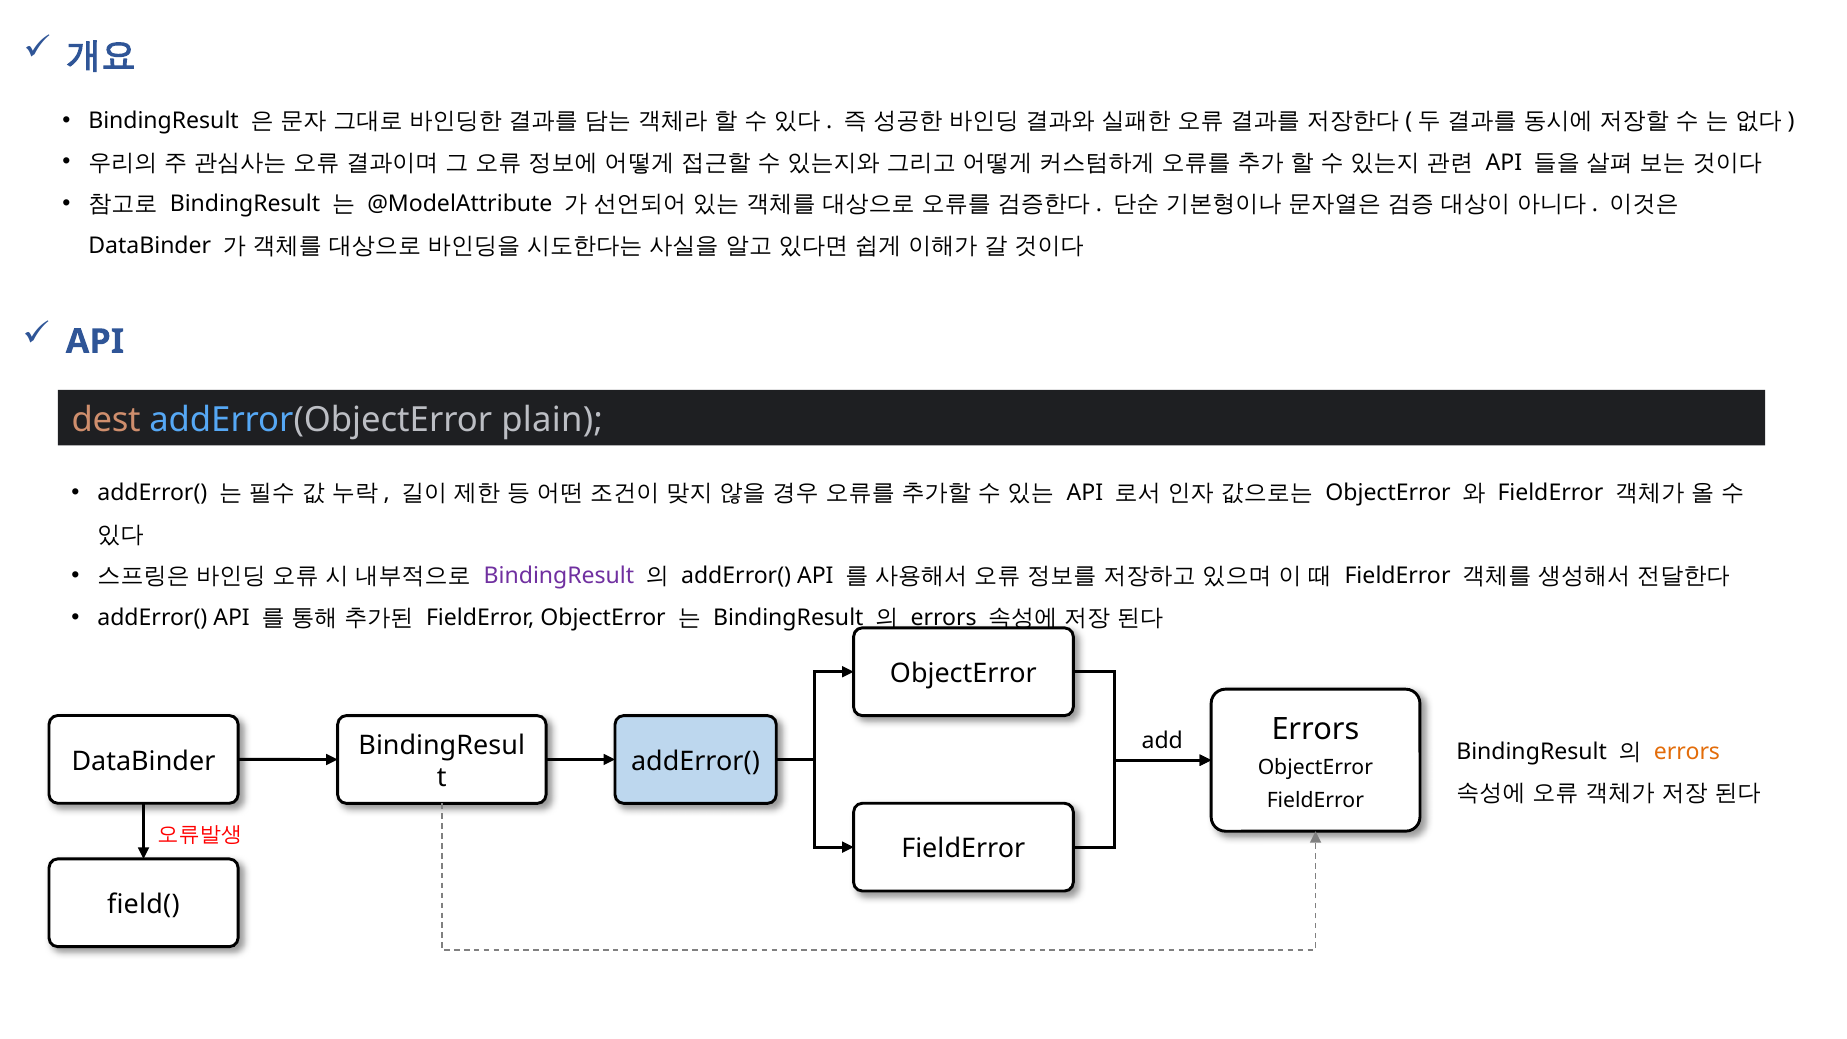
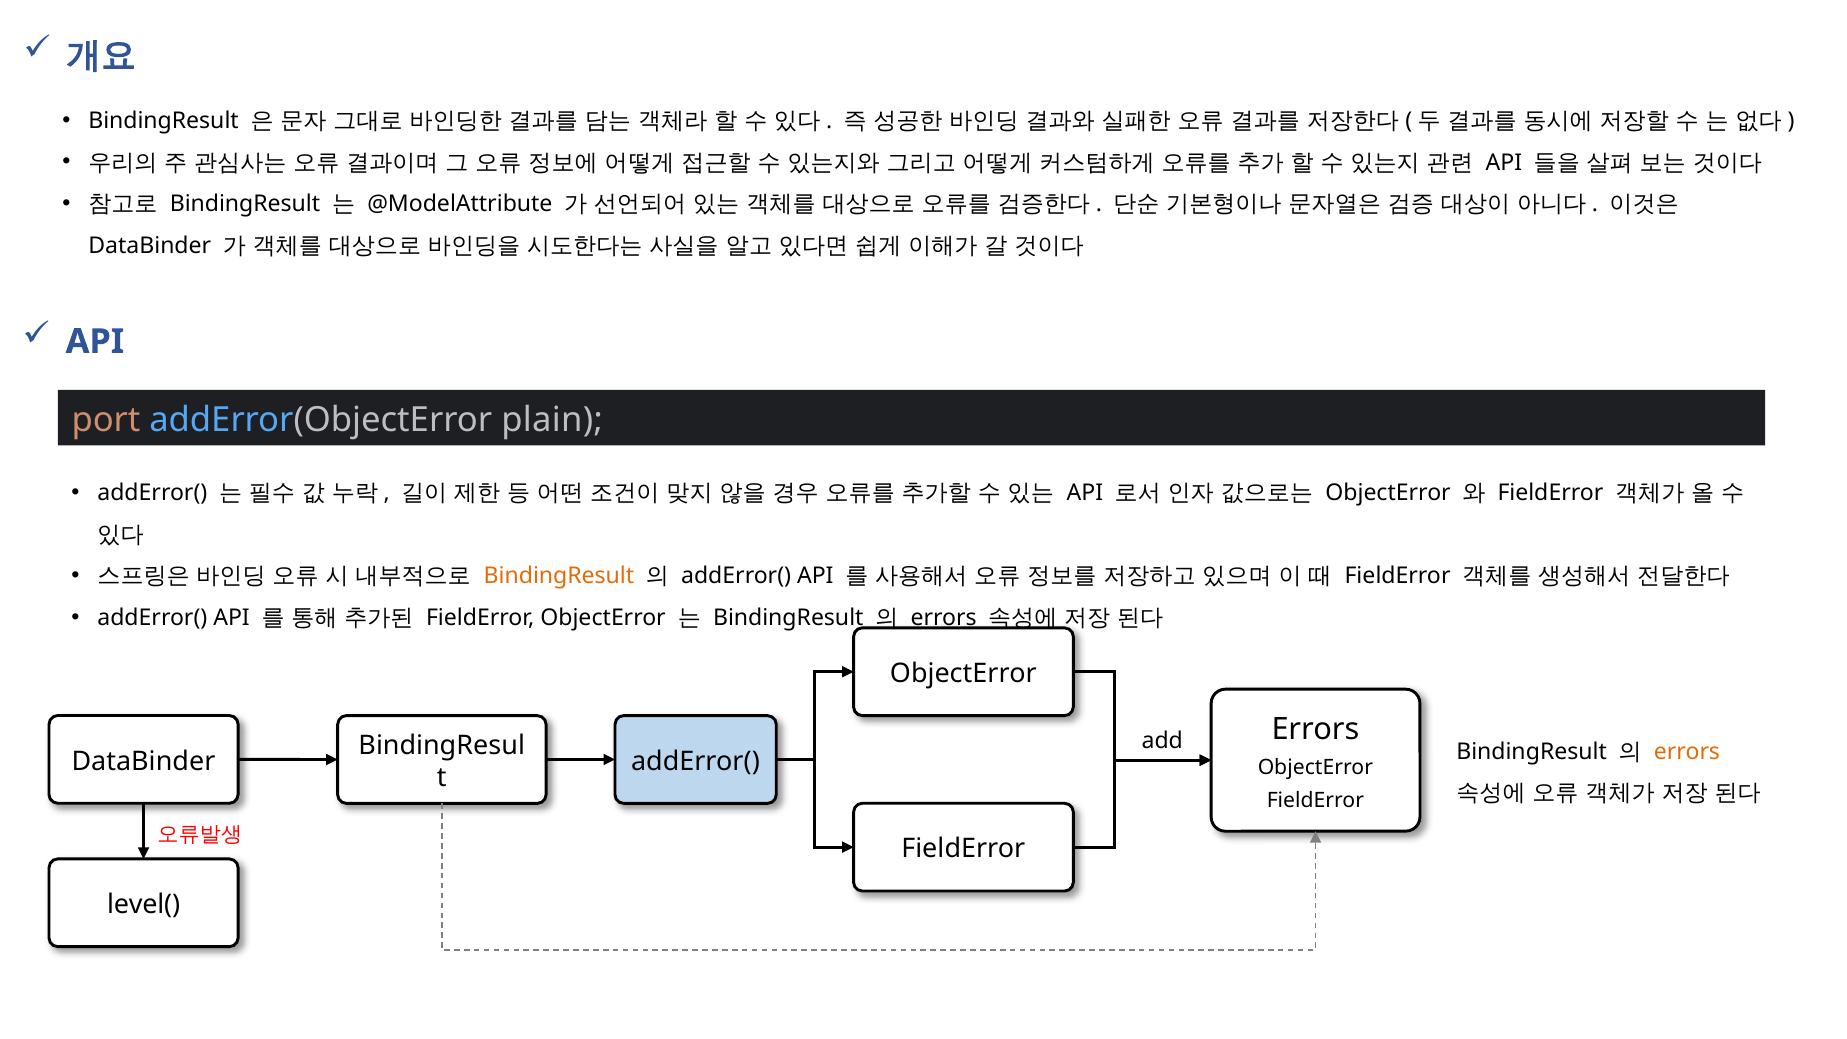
dest: dest -> port (106, 420)
BindingResult colour: purple -> orange (559, 576)
field(: field( -> level( (144, 905)
